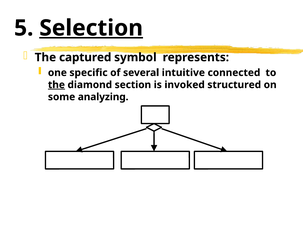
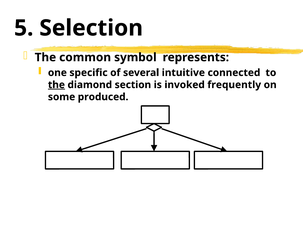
Selection underline: present -> none (91, 28)
captured: captured -> common (85, 57)
structured: structured -> frequently (234, 85)
analyzing: analyzing -> produced (103, 97)
